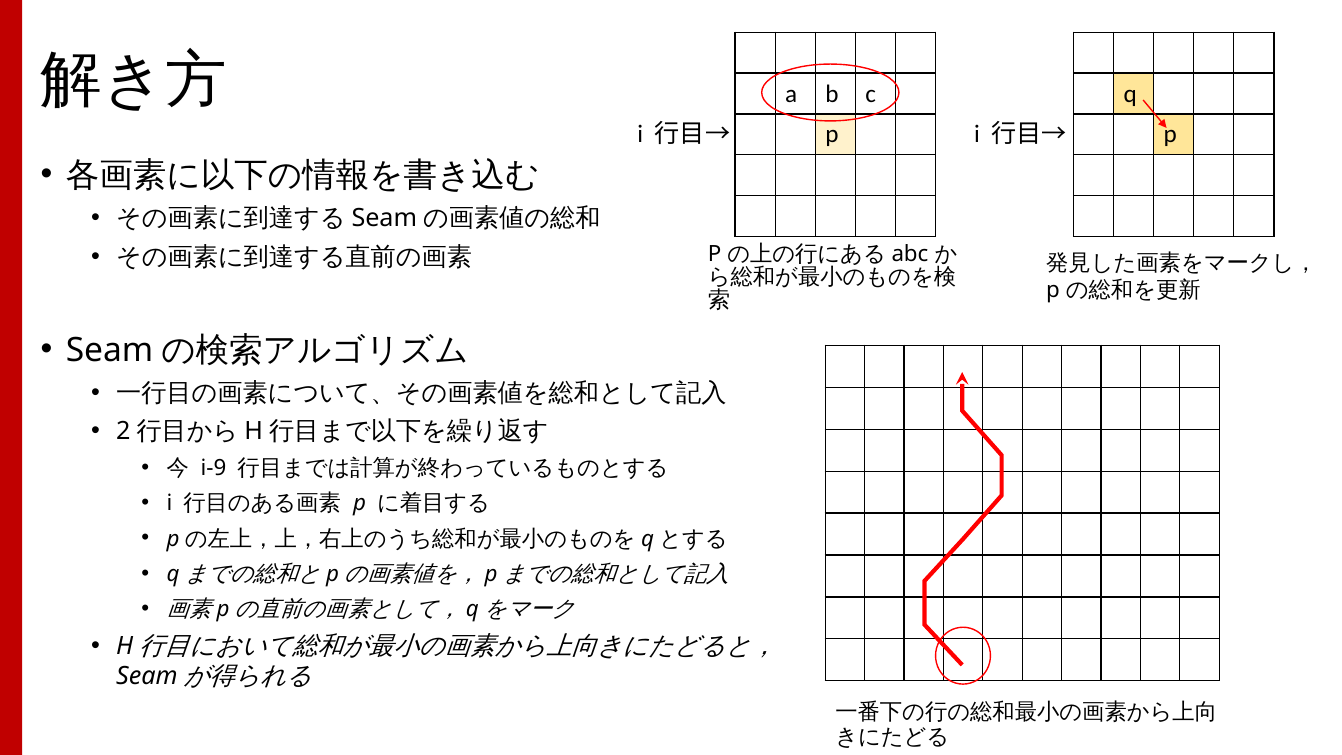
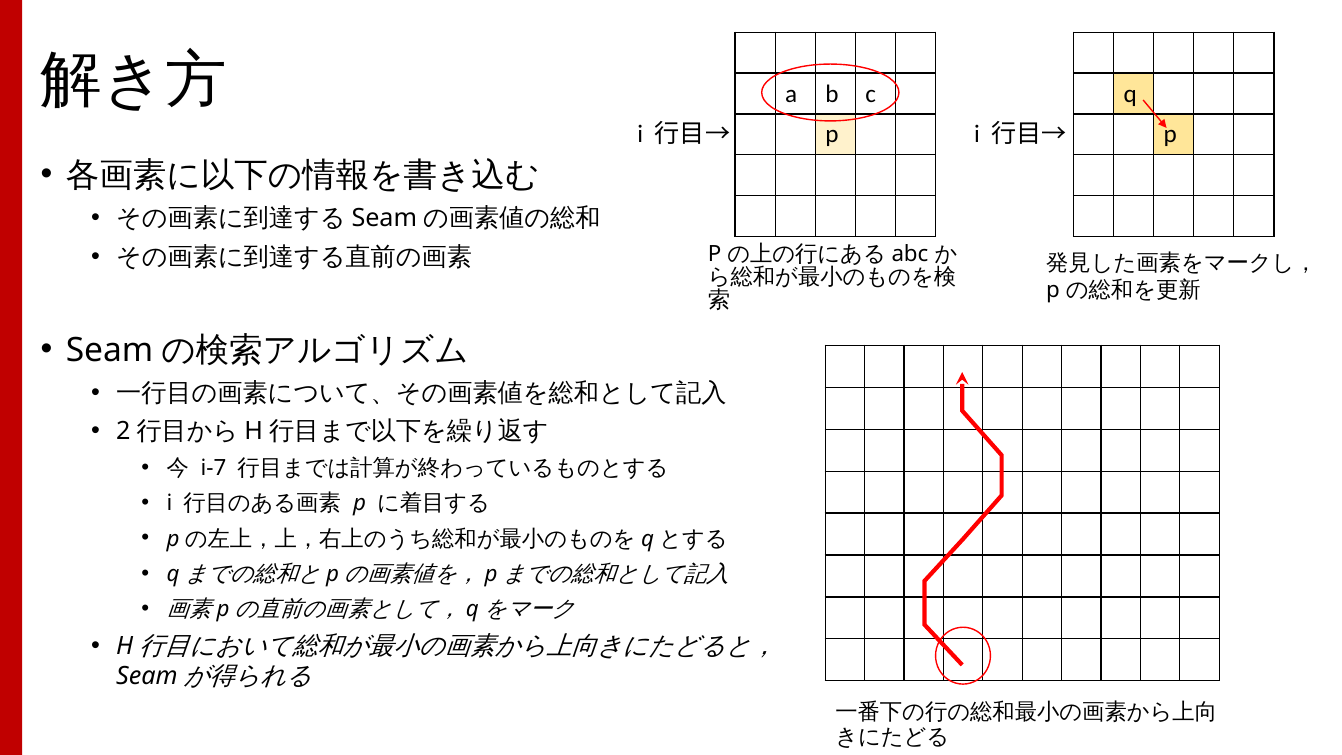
i-9: i-9 -> i-7 (214, 468)
